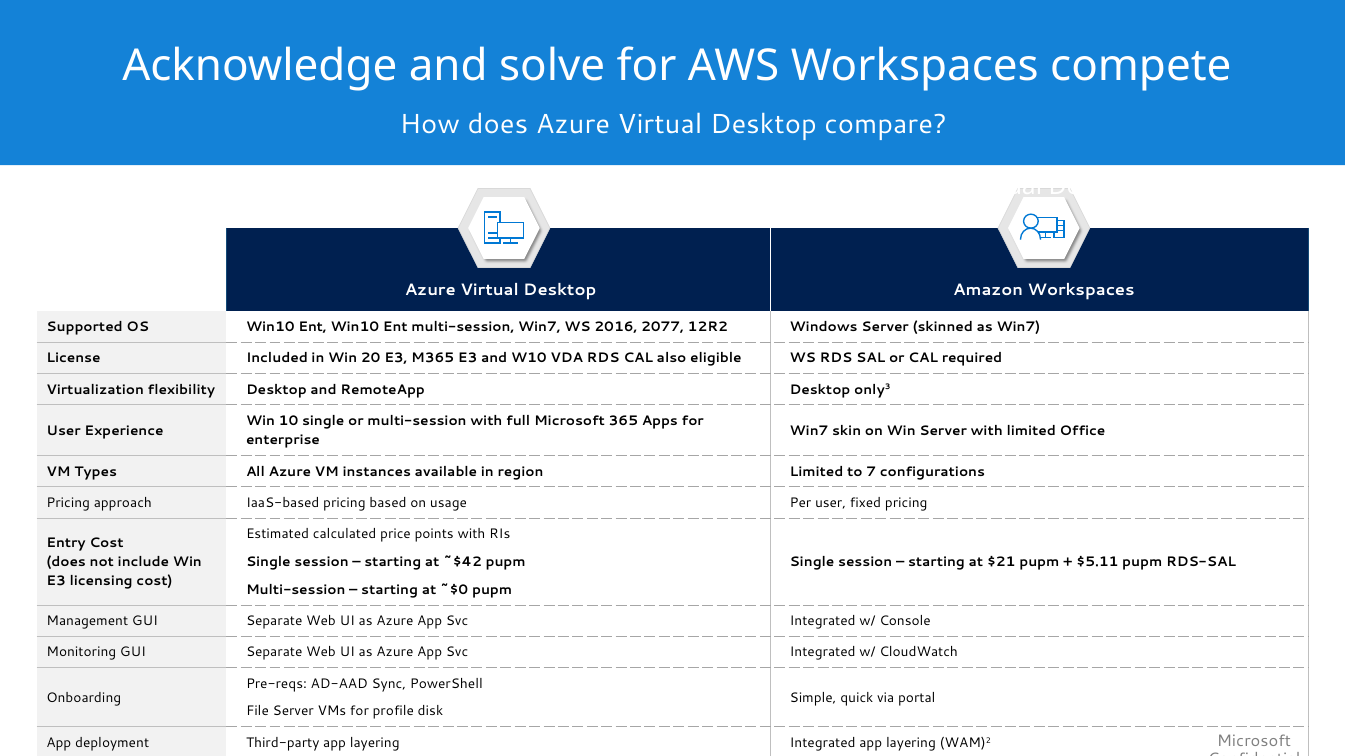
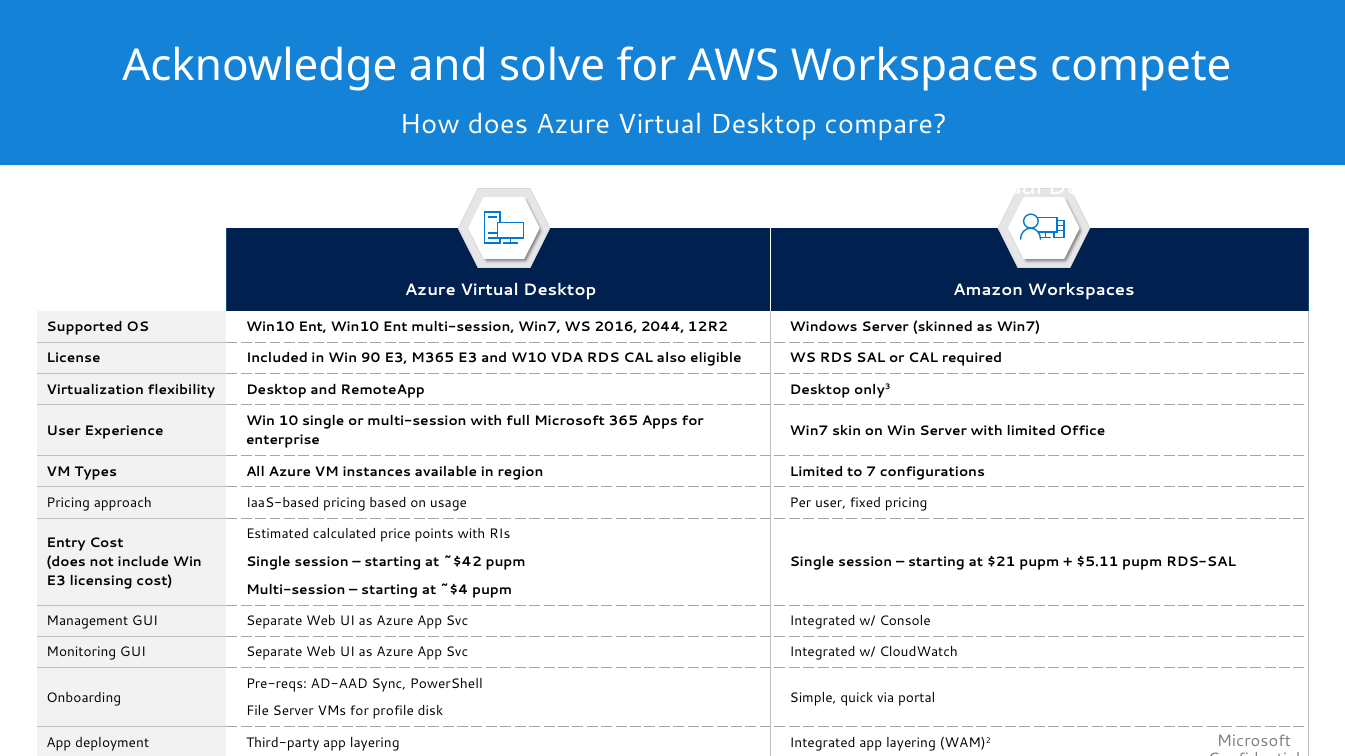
2077: 2077 -> 2044 (663, 327)
20: 20 -> 90 (371, 358)
~$0: ~$0 -> ~$4 (454, 590)
